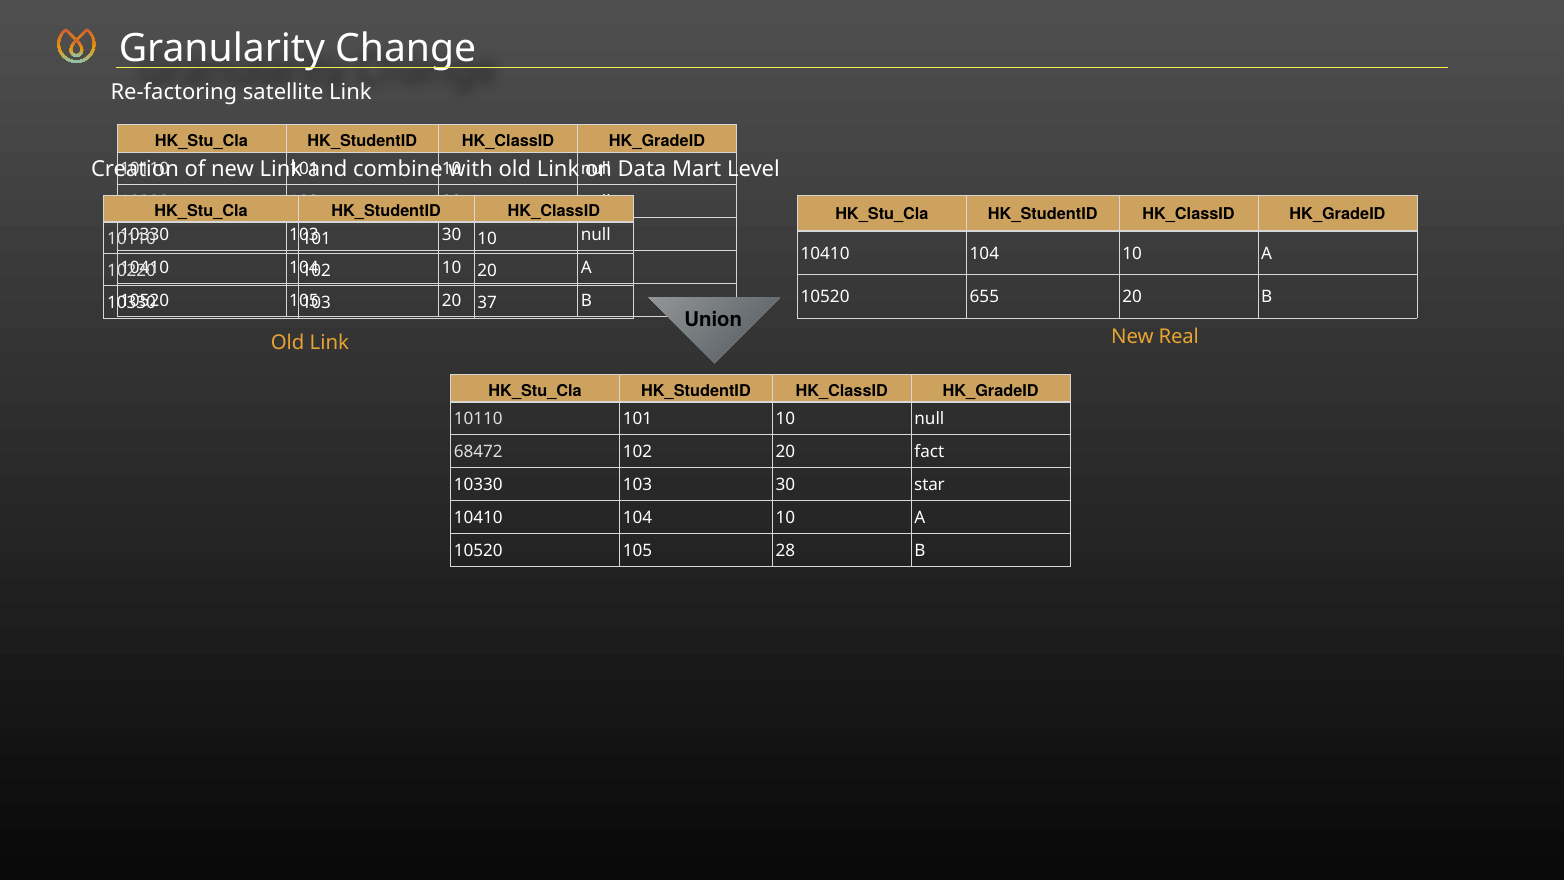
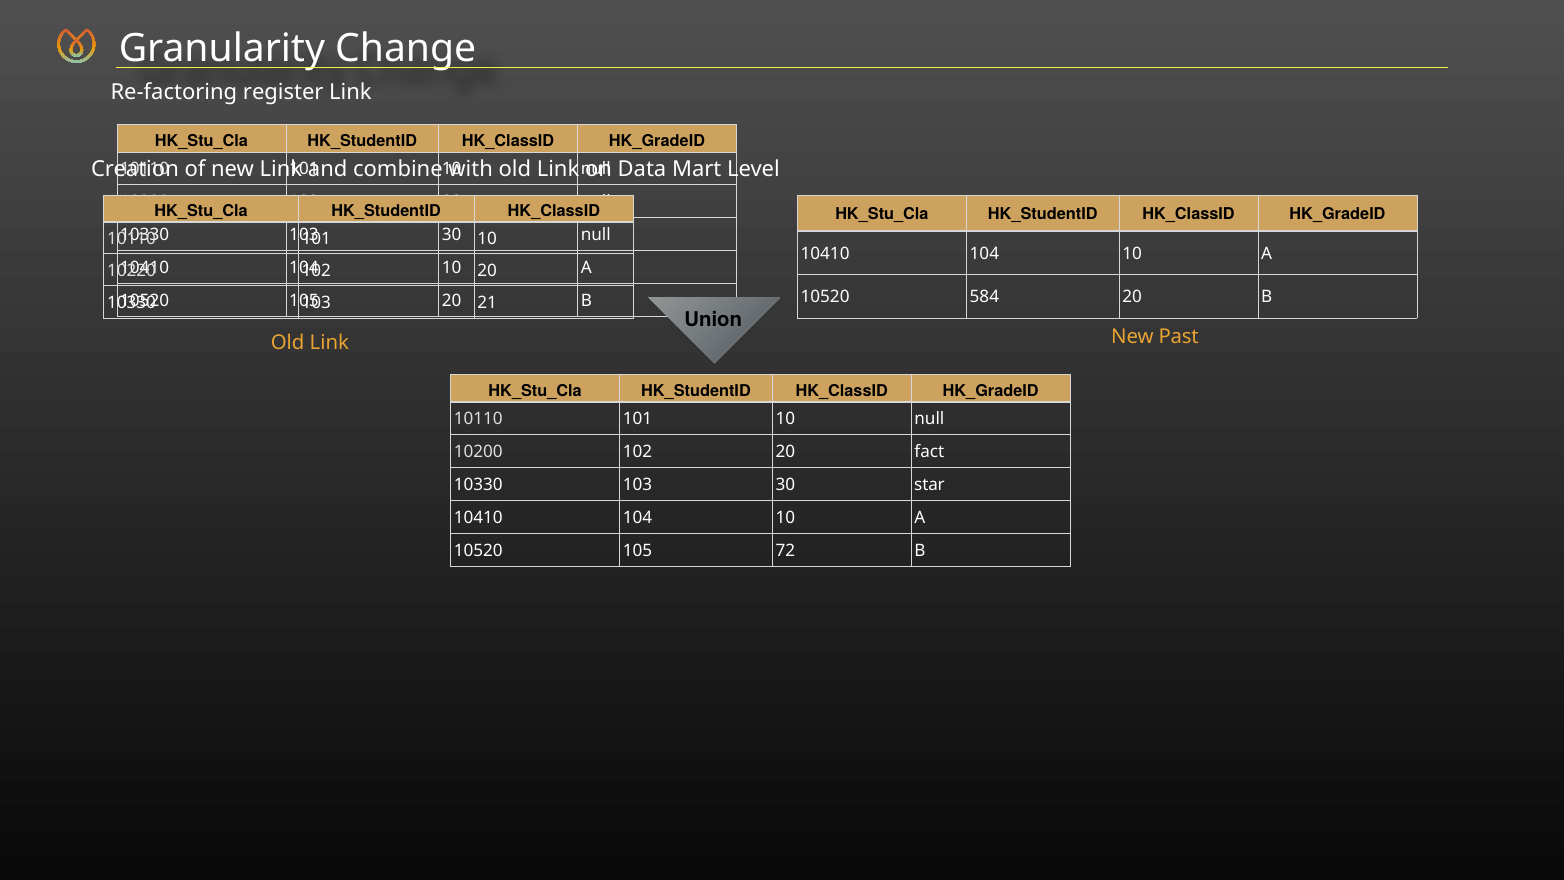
satellite: satellite -> register (283, 92)
655: 655 -> 584 (984, 297)
37: 37 -> 21 (487, 303)
Real: Real -> Past (1179, 336)
68472: 68472 -> 10200 (478, 451)
28: 28 -> 72 (785, 551)
